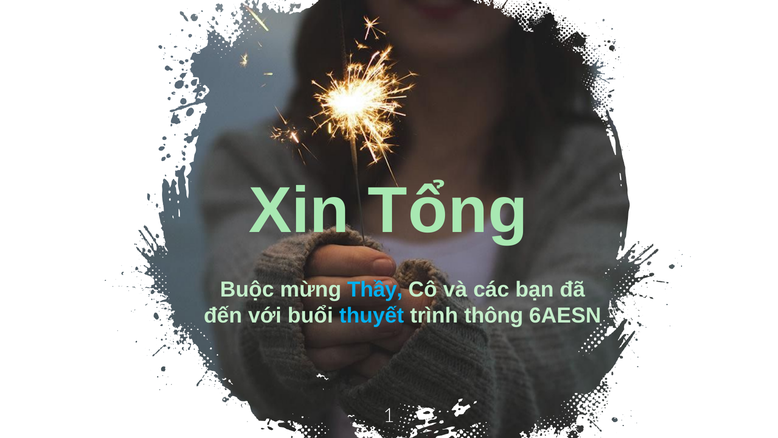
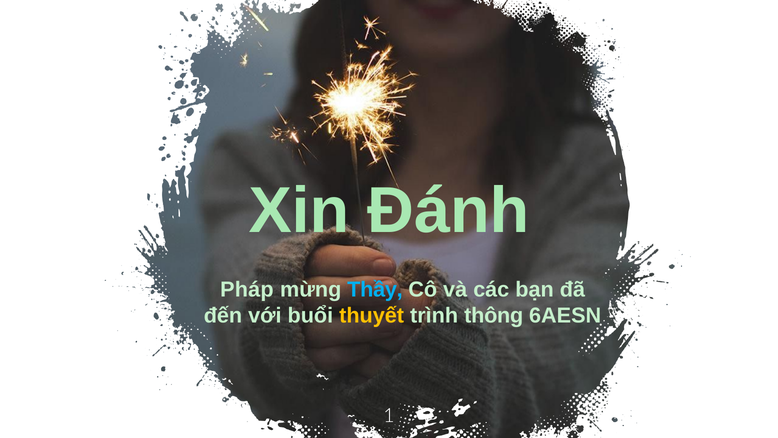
Tổng: Tổng -> Đánh (448, 211)
Buộc: Buộc -> Pháp (247, 289)
thuyết colour: light blue -> yellow (372, 315)
